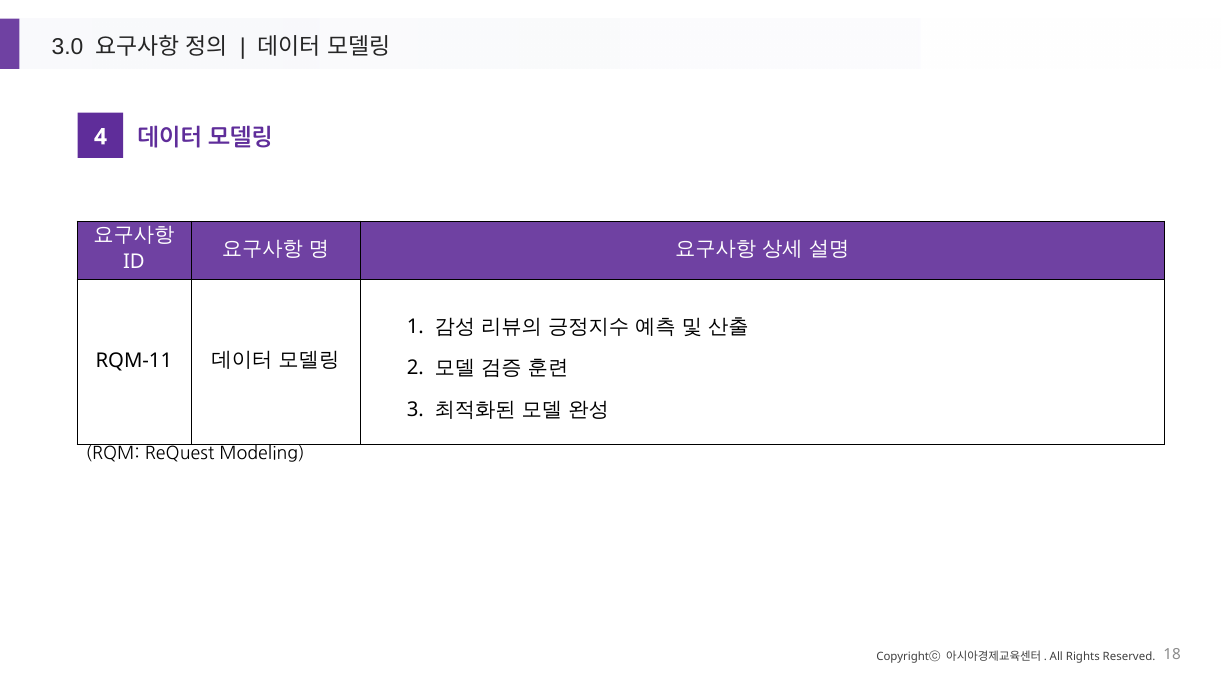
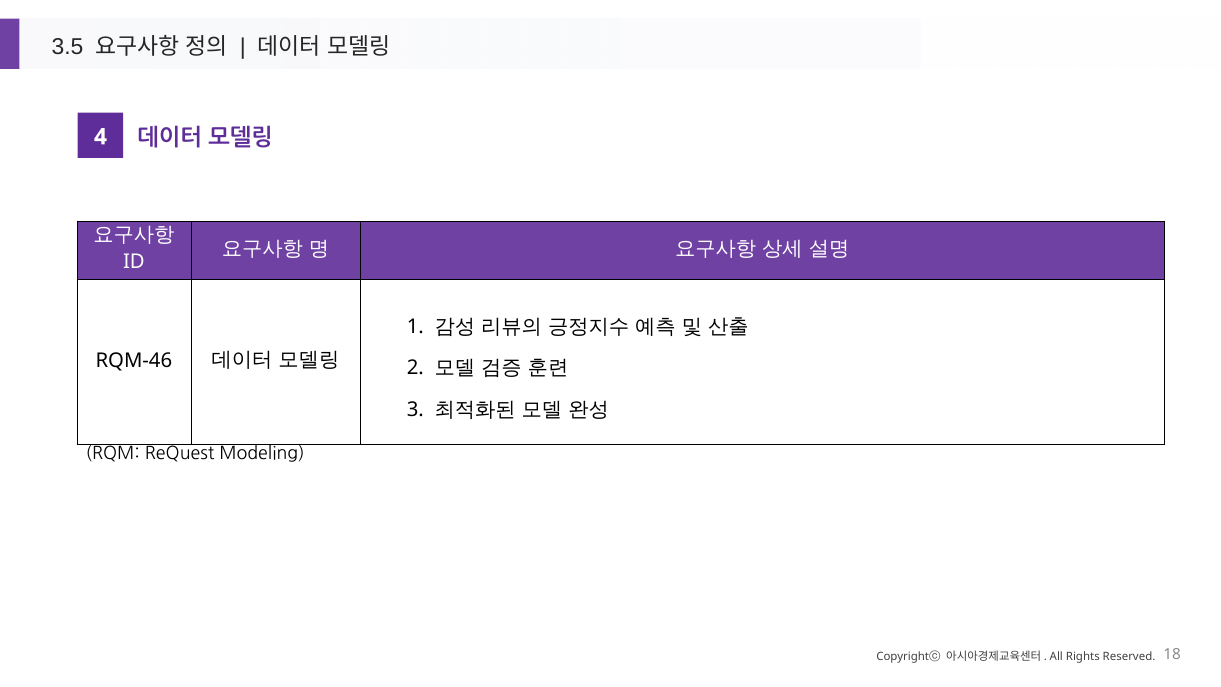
3.0: 3.0 -> 3.5 (67, 47)
RQM-11: RQM-11 -> RQM-46 (134, 361)
